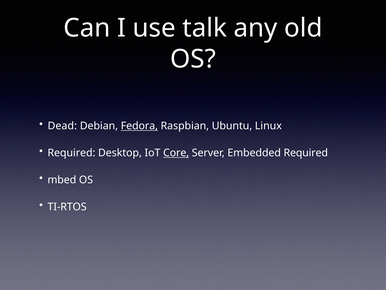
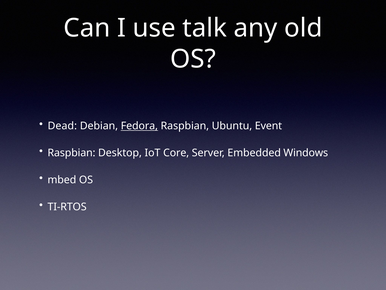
Linux: Linux -> Event (268, 126)
Required: Required -> Raspbian (71, 153)
Core underline: present -> none (176, 153)
Embedded Required: Required -> Windows (306, 153)
